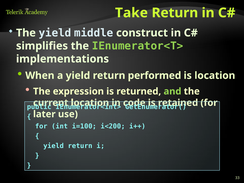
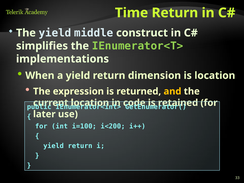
Take: Take -> Time (132, 13)
performed: performed -> dimension (154, 76)
and colour: light green -> yellow (172, 91)
